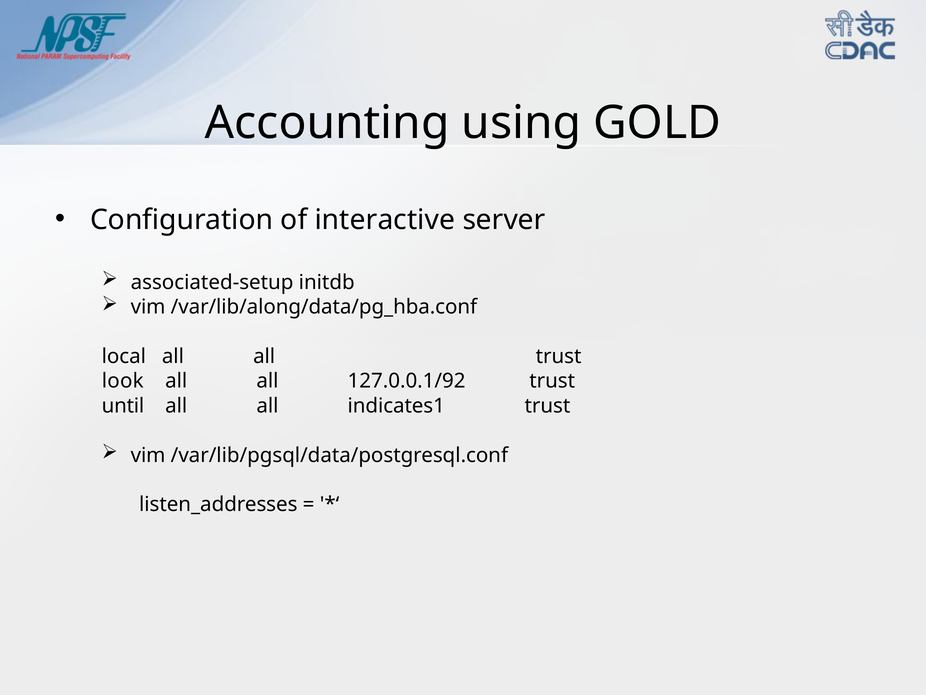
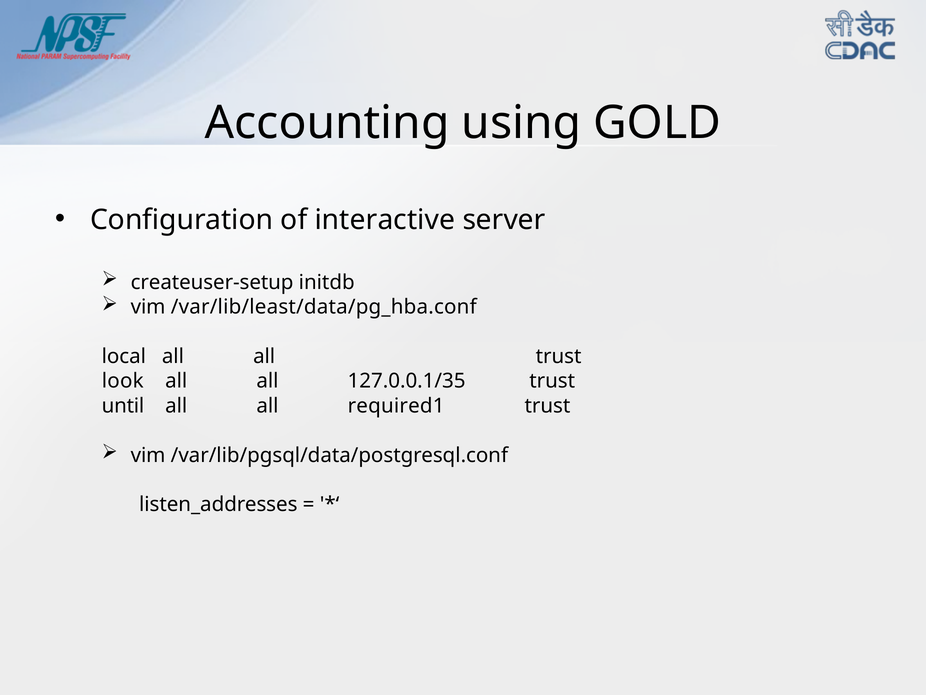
associated-setup: associated-setup -> createuser-setup (212, 282)
/var/lib/along/data/pg_hba.conf: /var/lib/along/data/pg_hba.conf -> /var/lib/least/data/pg_hba.conf (324, 307)
127.0.0.1/92: 127.0.0.1/92 -> 127.0.0.1/35 (407, 381)
indicates1: indicates1 -> required1 (396, 406)
